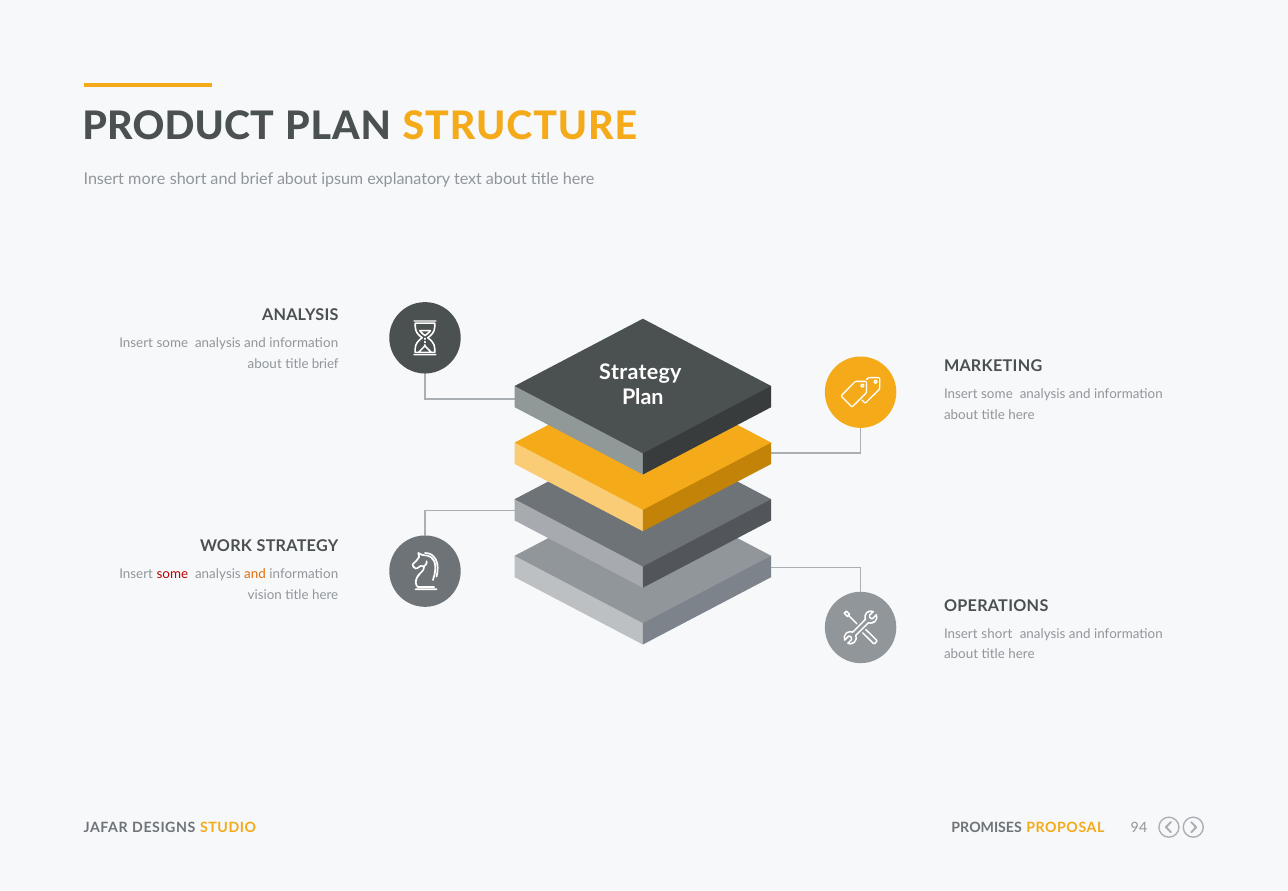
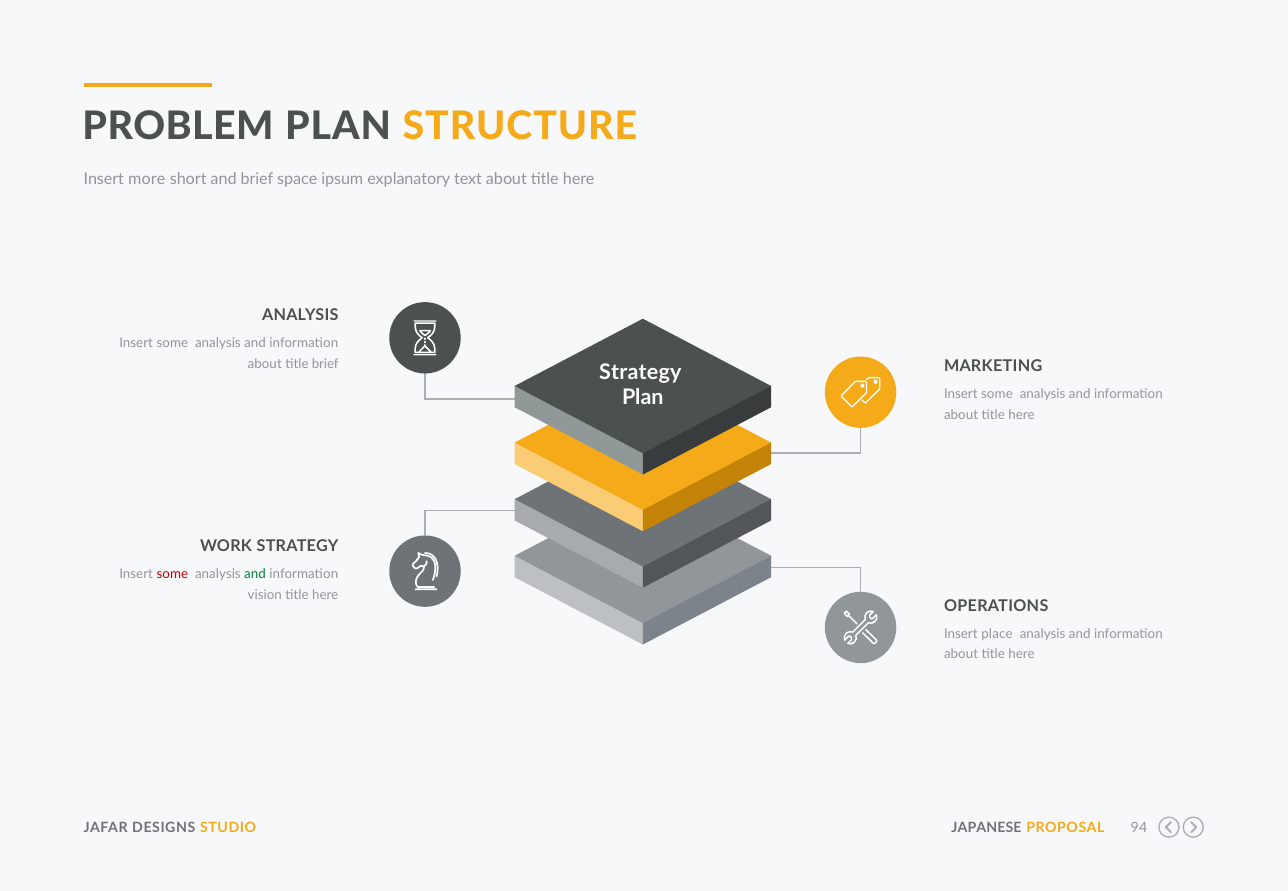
PRODUCT: PRODUCT -> PROBLEM (178, 126)
brief about: about -> space (297, 179)
and colour: orange -> green (255, 574)
Insert short: short -> place (997, 634)
PROMISES: PROMISES -> JAPANESE (987, 828)
